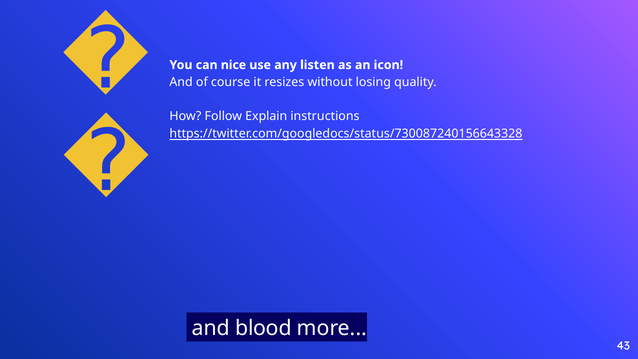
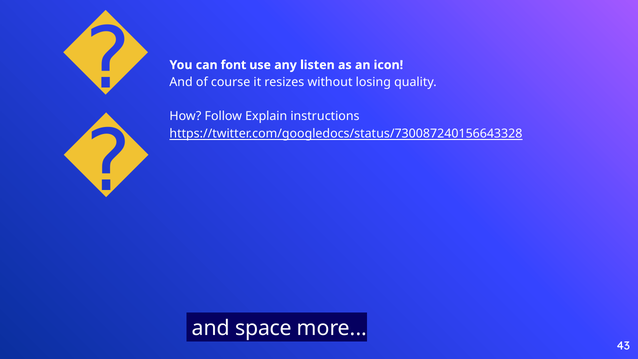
nice: nice -> font (233, 65)
blood: blood -> space (263, 328)
